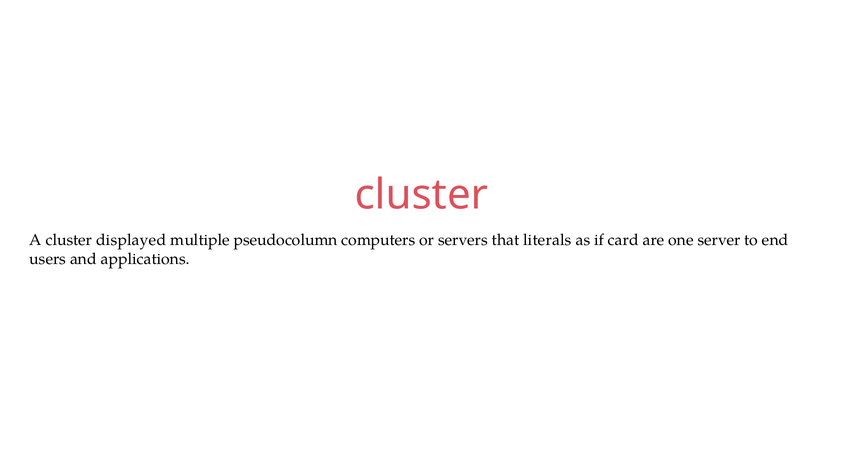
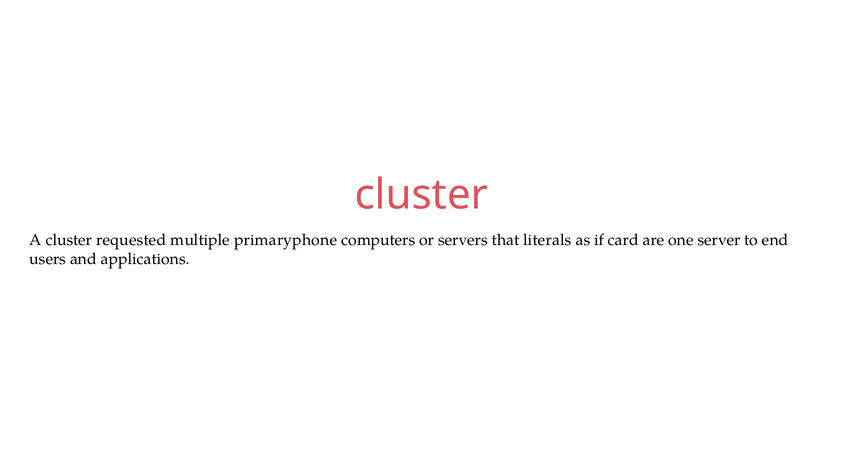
displayed: displayed -> requested (131, 240)
pseudocolumn: pseudocolumn -> primaryphone (286, 240)
